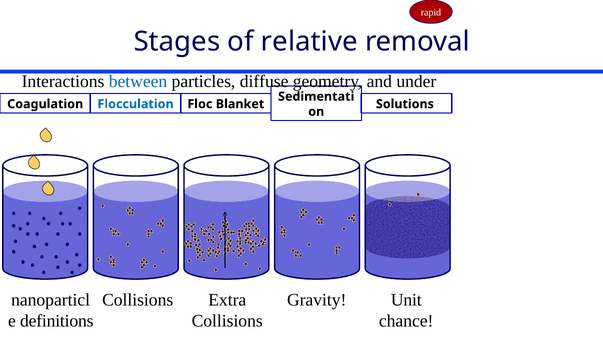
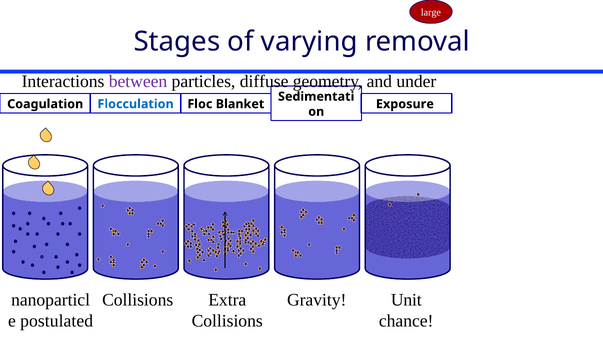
rapid: rapid -> large (431, 12)
relative: relative -> varying (309, 42)
between colour: blue -> purple (138, 82)
Solutions: Solutions -> Exposure (405, 104)
definitions: definitions -> postulated (57, 321)
